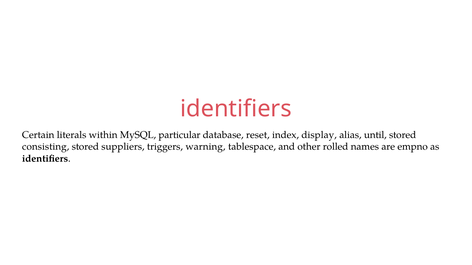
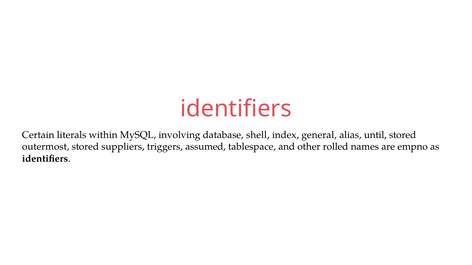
particular: particular -> involving (179, 135)
reset: reset -> shell (258, 135)
display: display -> general (319, 135)
consisting: consisting -> outermost (46, 147)
warning: warning -> assumed (206, 147)
